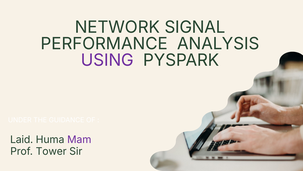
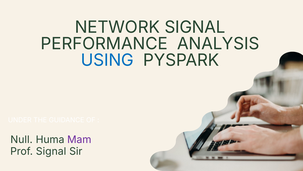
USING colour: purple -> blue (107, 60)
Laid: Laid -> Null (22, 139)
Prof Tower: Tower -> Signal (51, 151)
